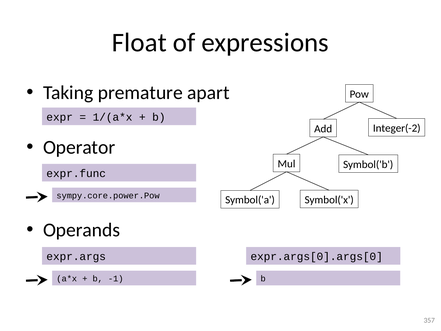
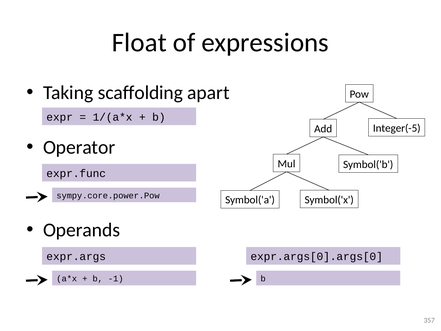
premature: premature -> scaffolding (140, 93)
Integer(-2: Integer(-2 -> Integer(-5 (397, 128)
